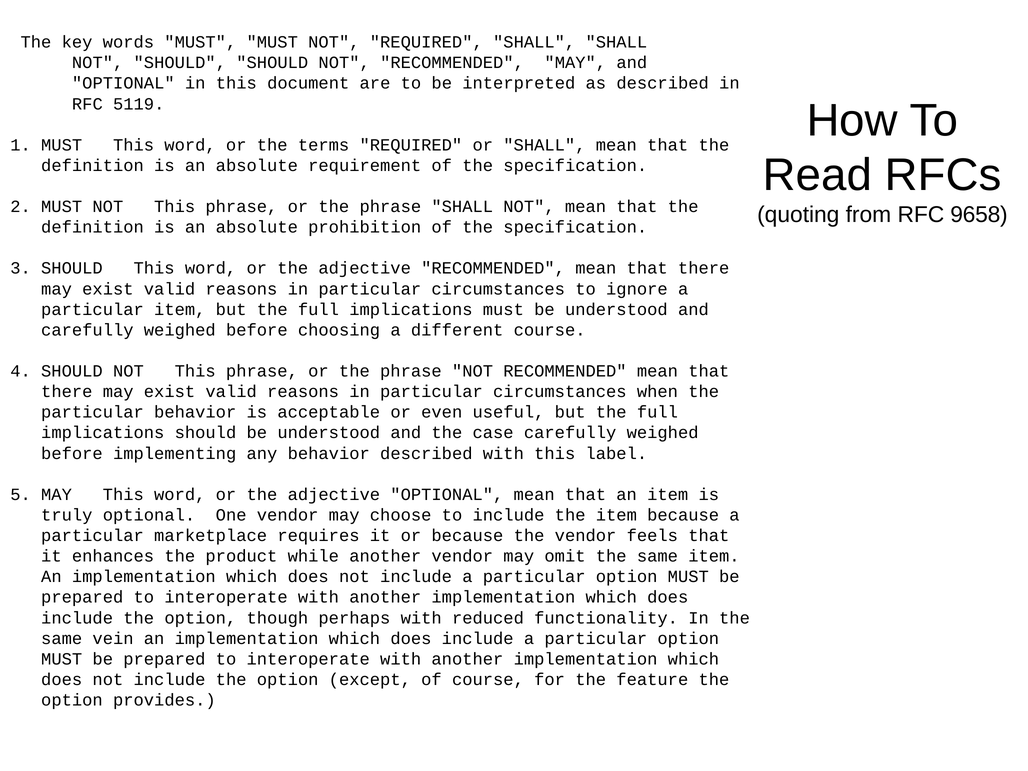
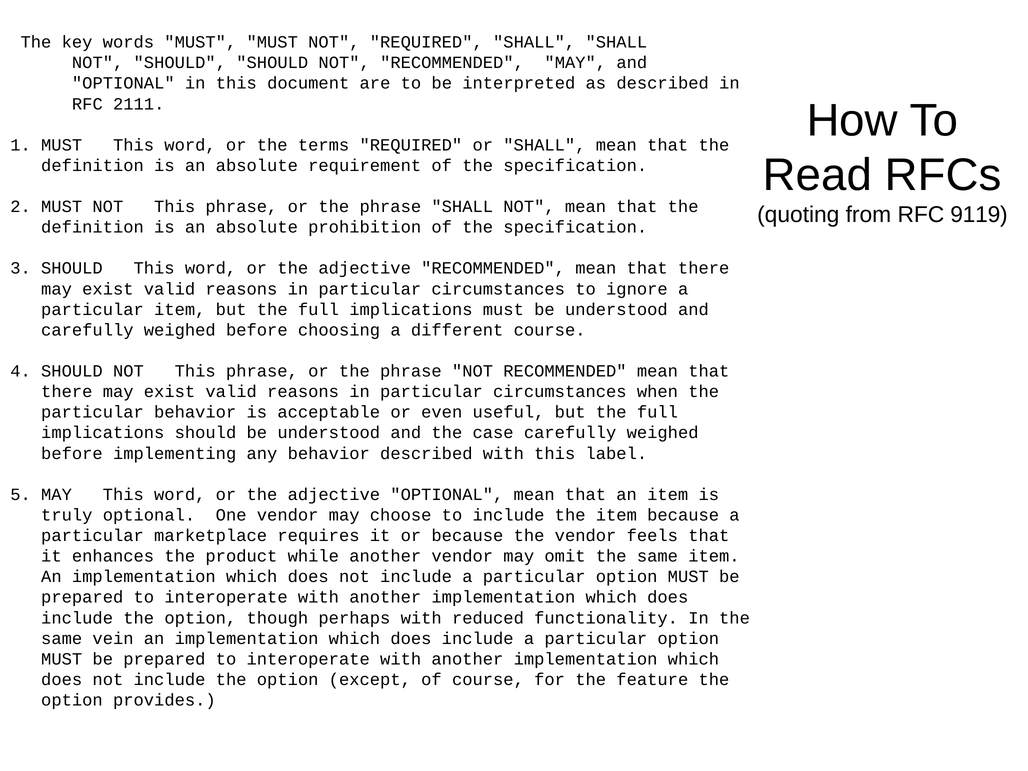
5119: 5119 -> 2111 (139, 104)
9658: 9658 -> 9119 (979, 215)
